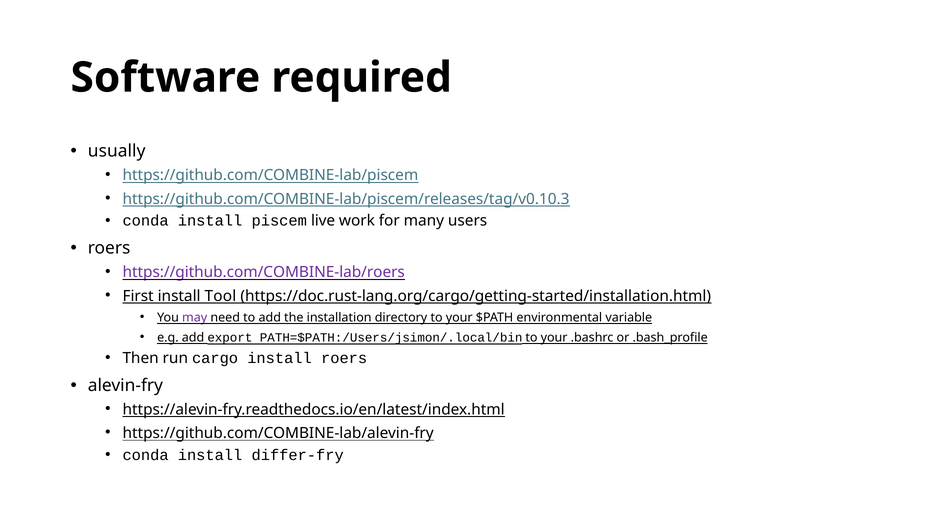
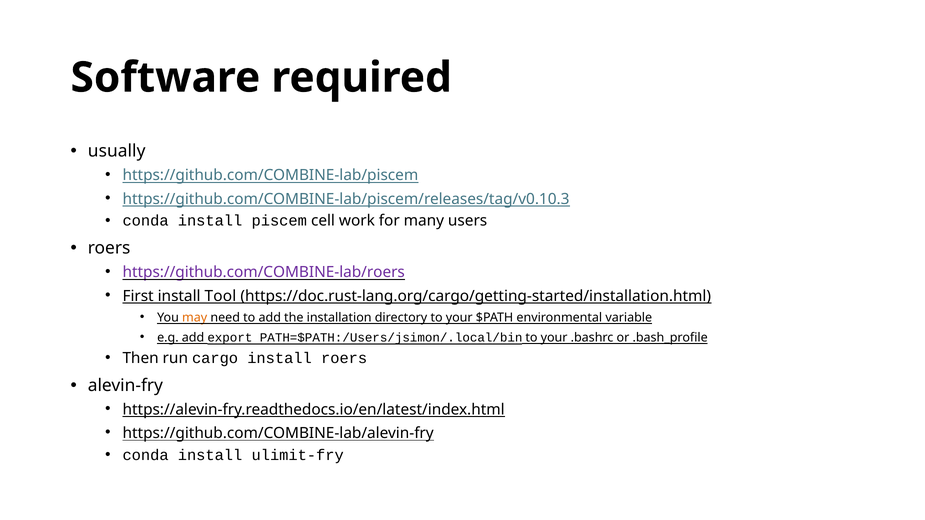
live: live -> cell (323, 221)
may colour: purple -> orange (195, 318)
differ-fry: differ-fry -> ulimit-fry (298, 455)
